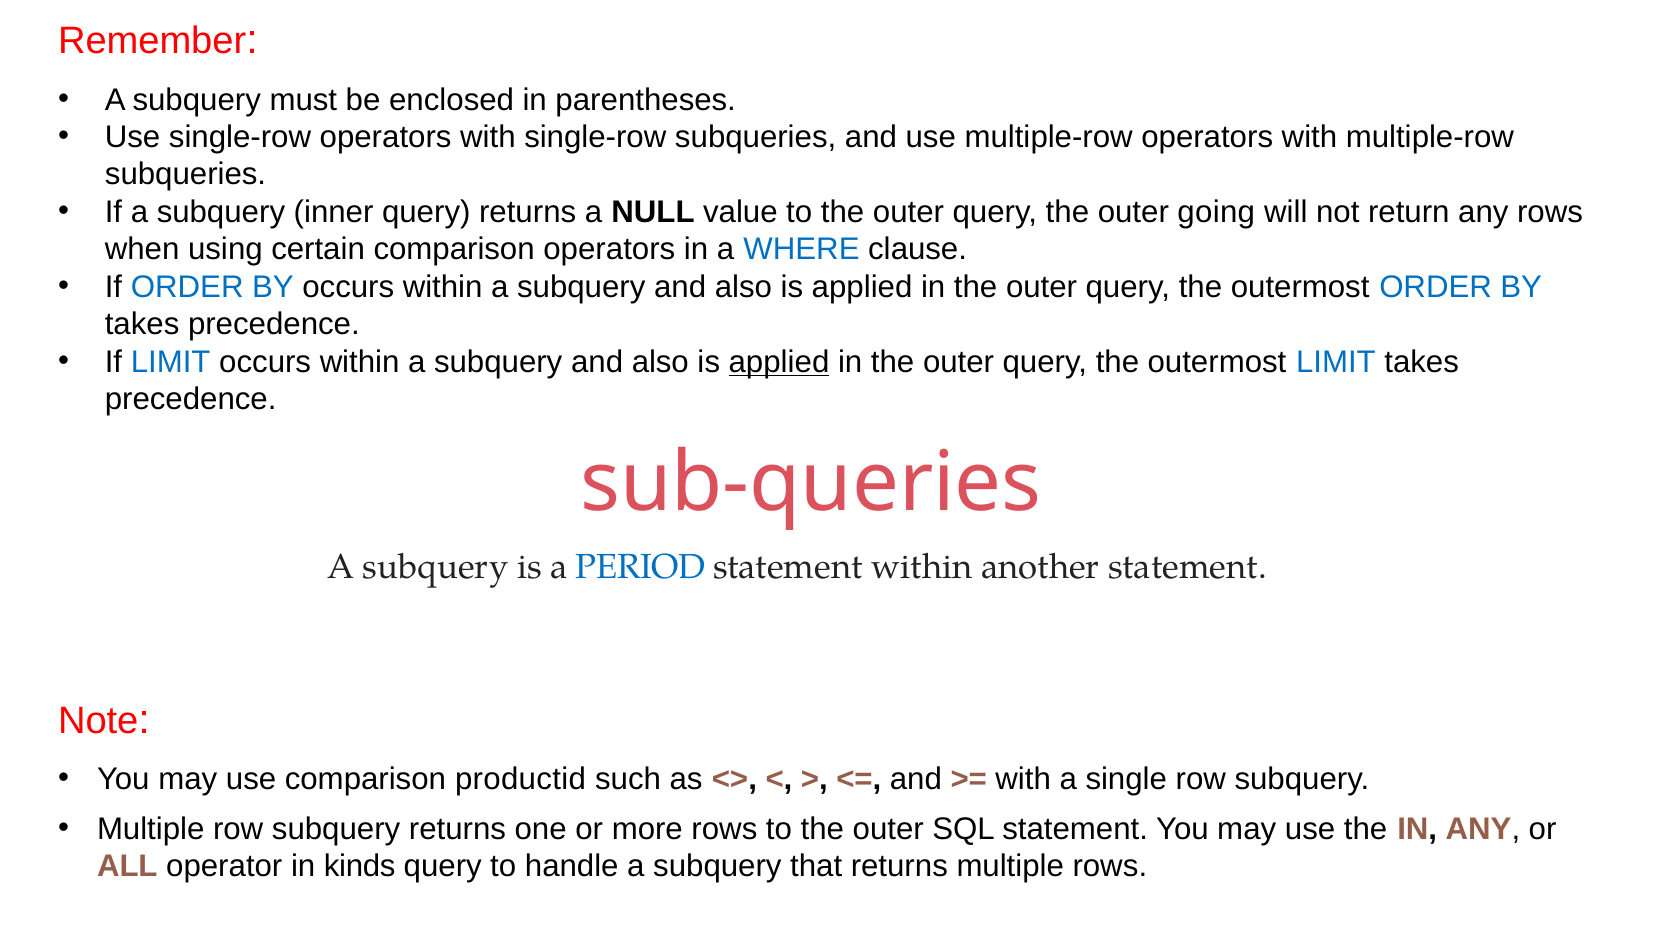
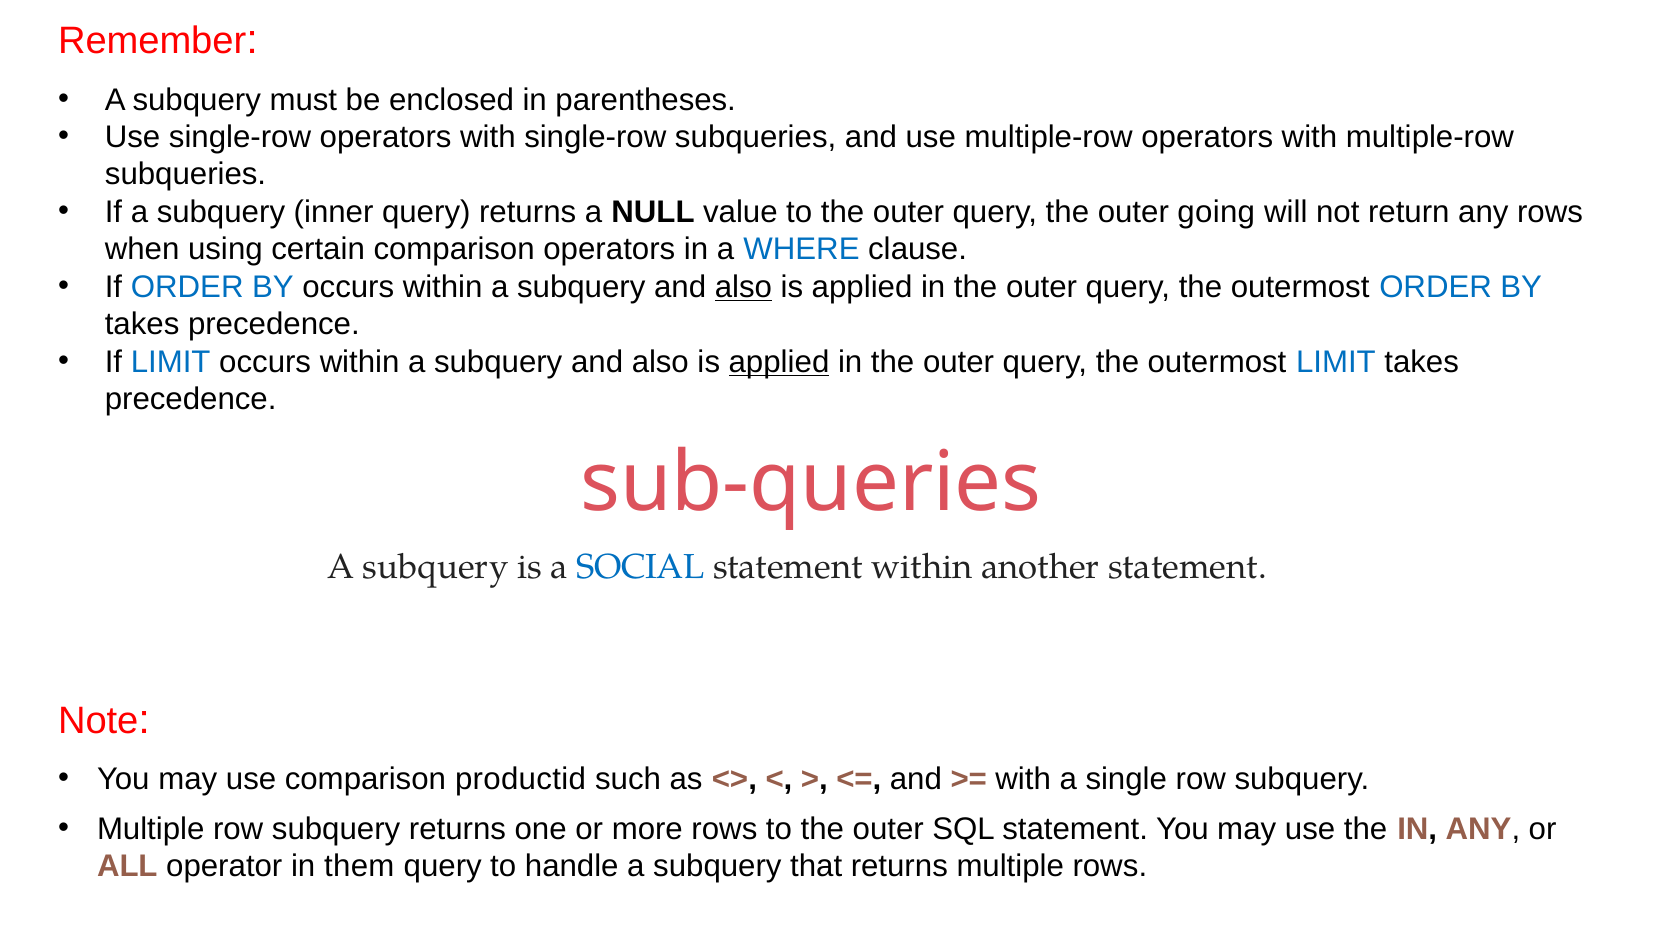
also underline: none -> present (743, 287)
PERIOD: PERIOD -> SOCIAL (641, 567)
kinds: kinds -> them (359, 866)
